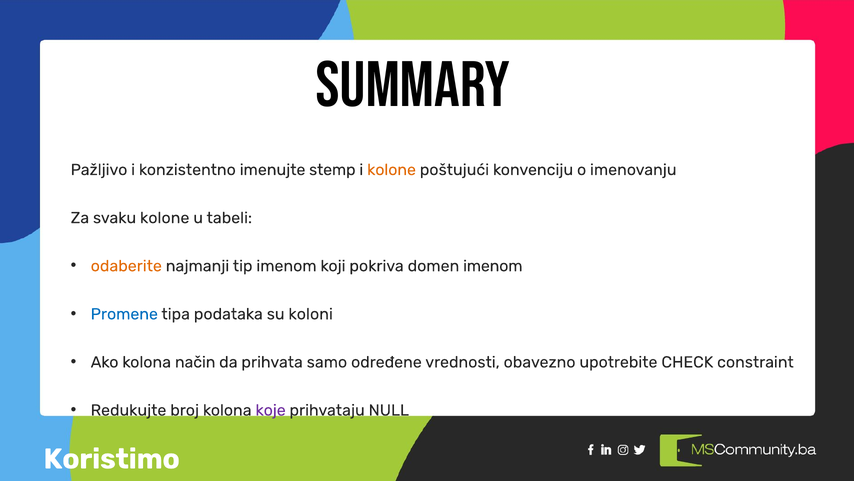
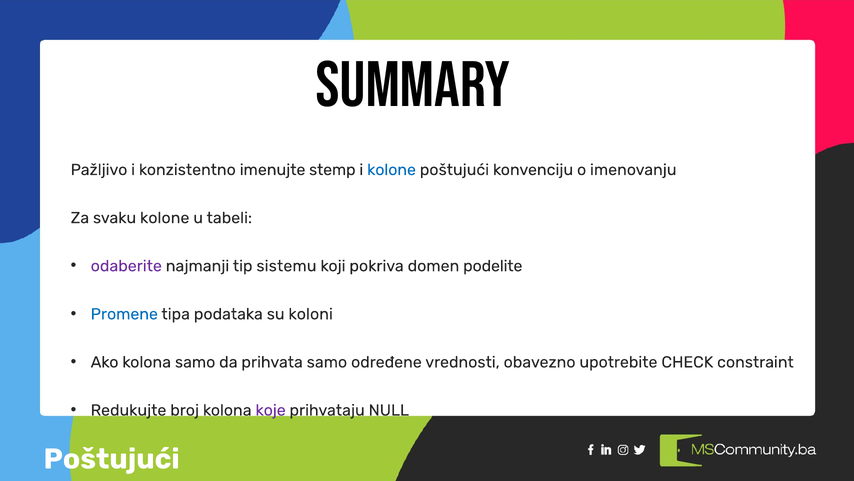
kolone colour: orange -> blue (392, 170)
odaberite colour: orange -> purple (126, 266)
tip imenom: imenom -> sistemu (286, 266)
domen imenom: imenom -> podelite (493, 266)
kolona način: način -> samo (195, 362)
Koristimo: Koristimo -> Poštujući (112, 458)
